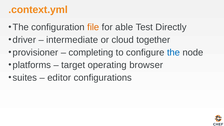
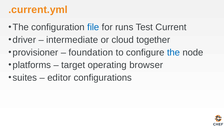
.context.yml: .context.yml -> .current.yml (38, 10)
file colour: orange -> blue (93, 27)
able: able -> runs (124, 27)
Directly: Directly -> Current (171, 27)
completing: completing -> foundation (91, 52)
